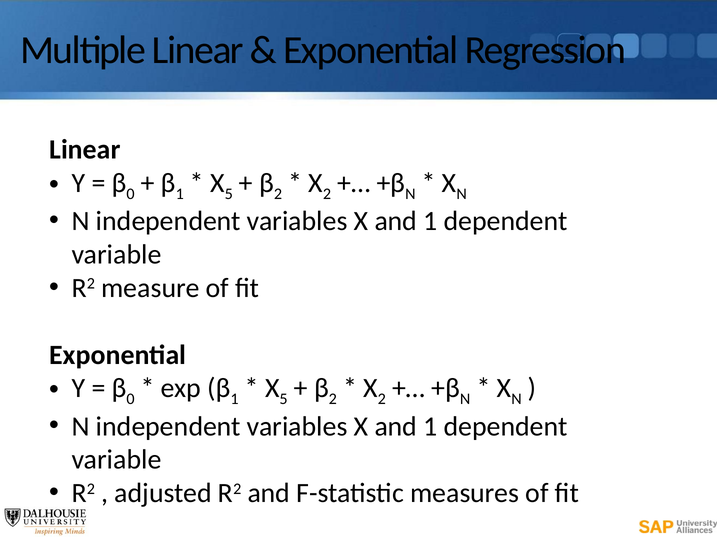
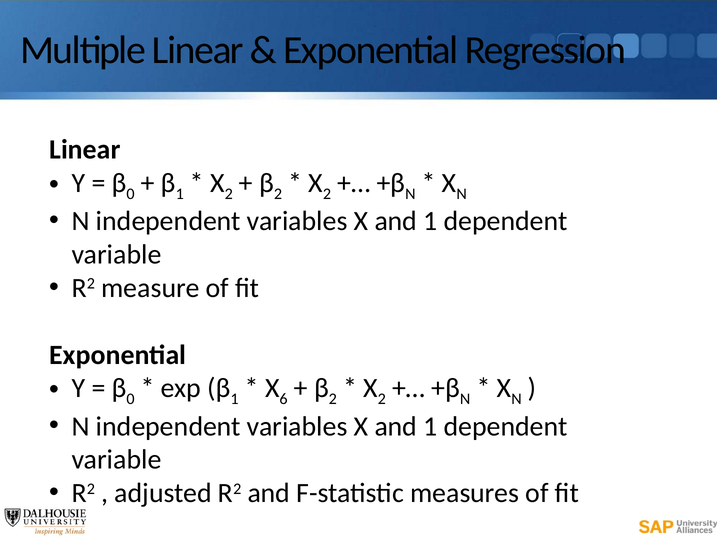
5: 5 -> 2 (229, 194)
5: 5 -> 6 (284, 400)
